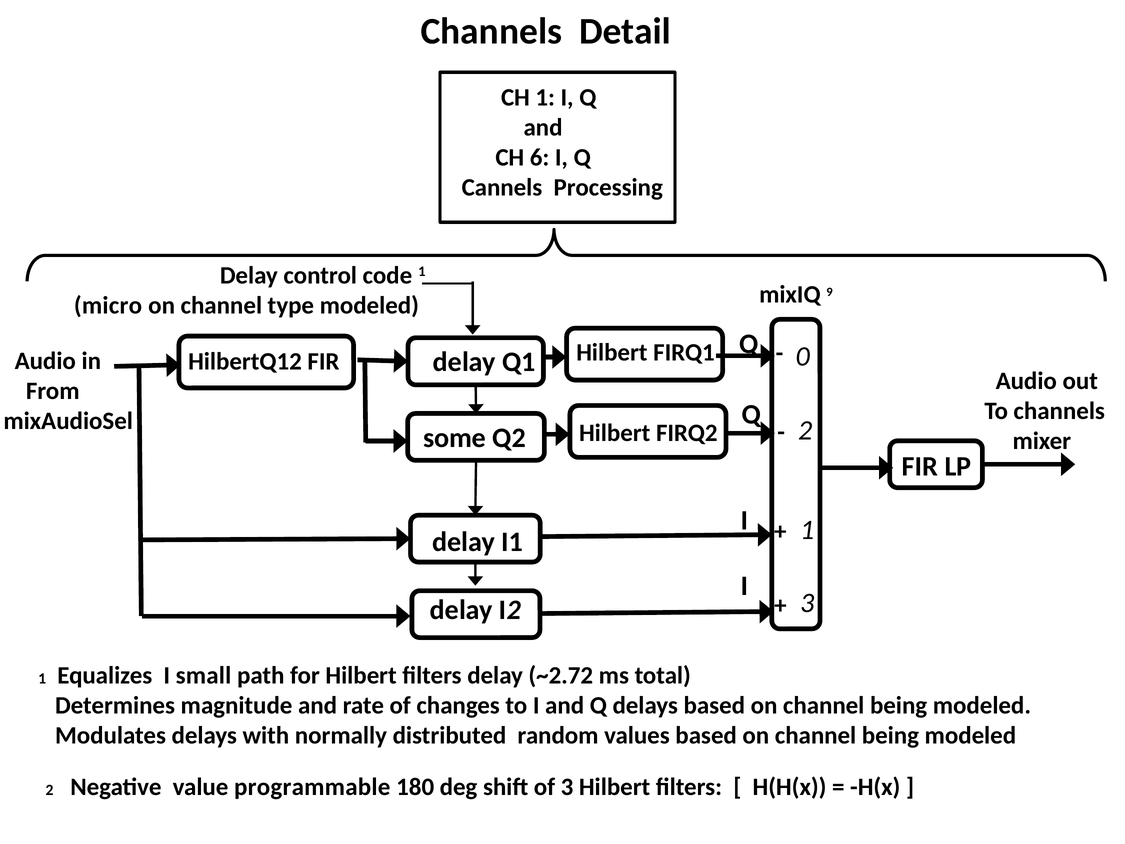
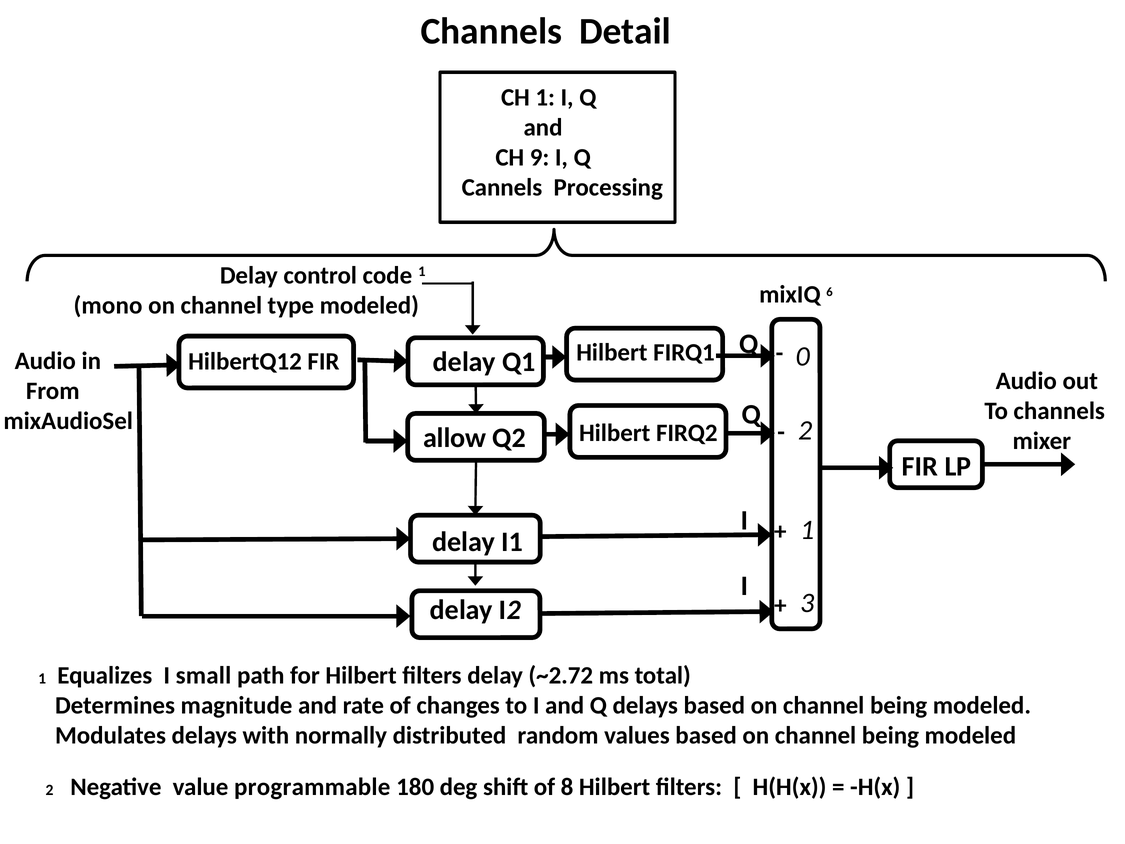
6: 6 -> 9 (540, 157)
9: 9 -> 6 (830, 292)
micro: micro -> mono (108, 305)
some: some -> allow (455, 438)
of 3: 3 -> 8 (567, 787)
